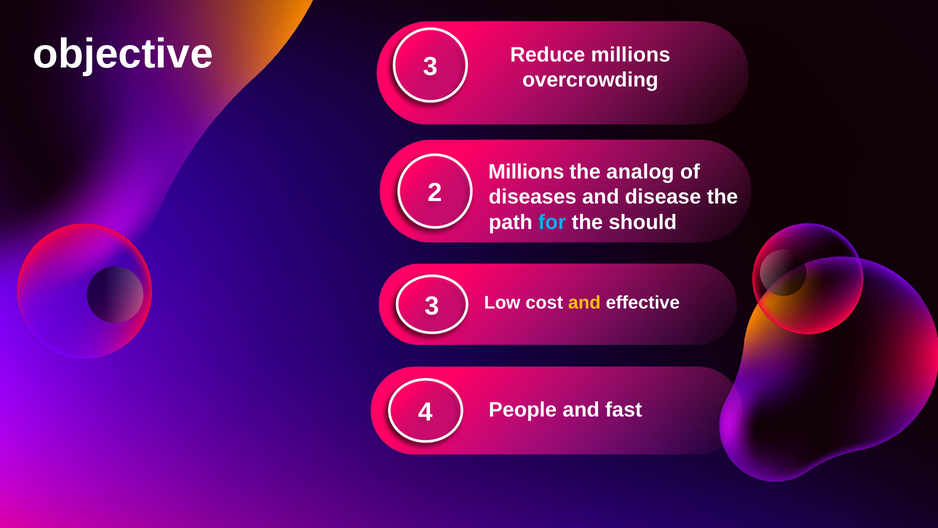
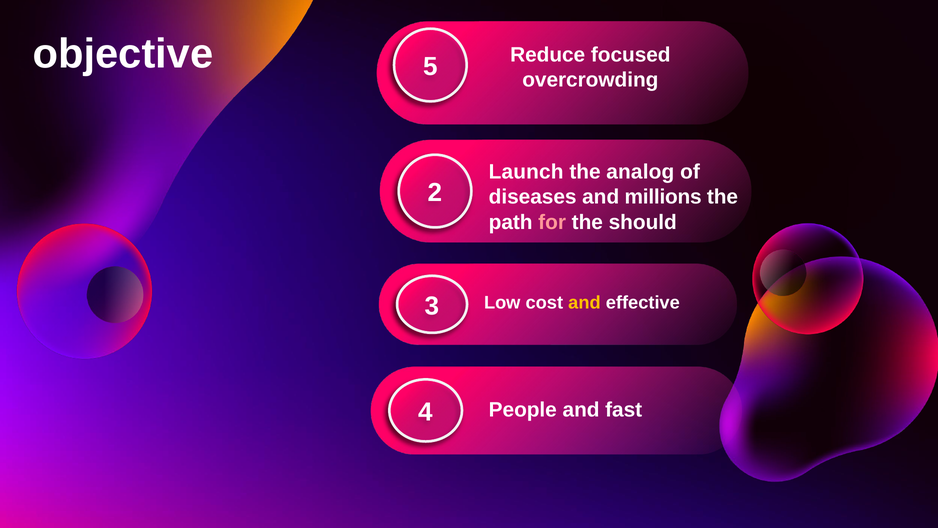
objective 3: 3 -> 5 (430, 67)
Reduce millions: millions -> focused (631, 55)
Millions: Millions -> Launch (526, 172)
disease: disease -> millions (663, 197)
for colour: light blue -> pink (552, 222)
